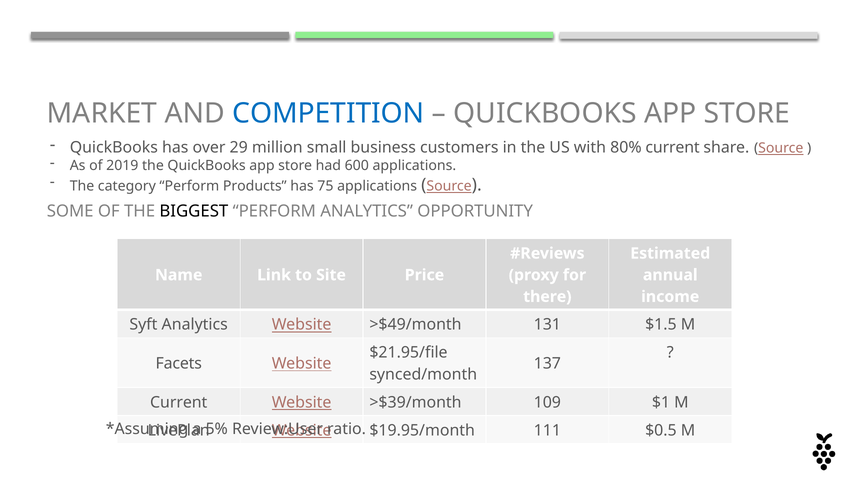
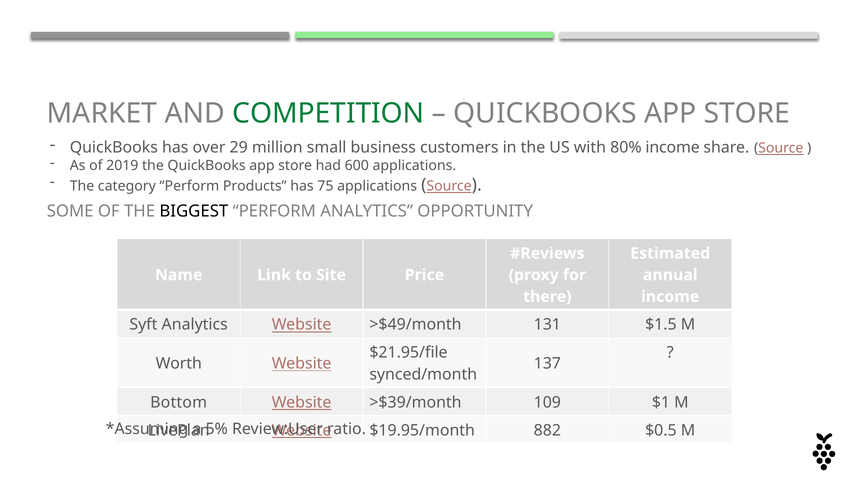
COMPETITION colour: blue -> green (328, 113)
80% current: current -> income (673, 148)
Facets: Facets -> Worth (179, 364)
Current: Current -> Bottom (179, 403)
111: 111 -> 882 (547, 431)
